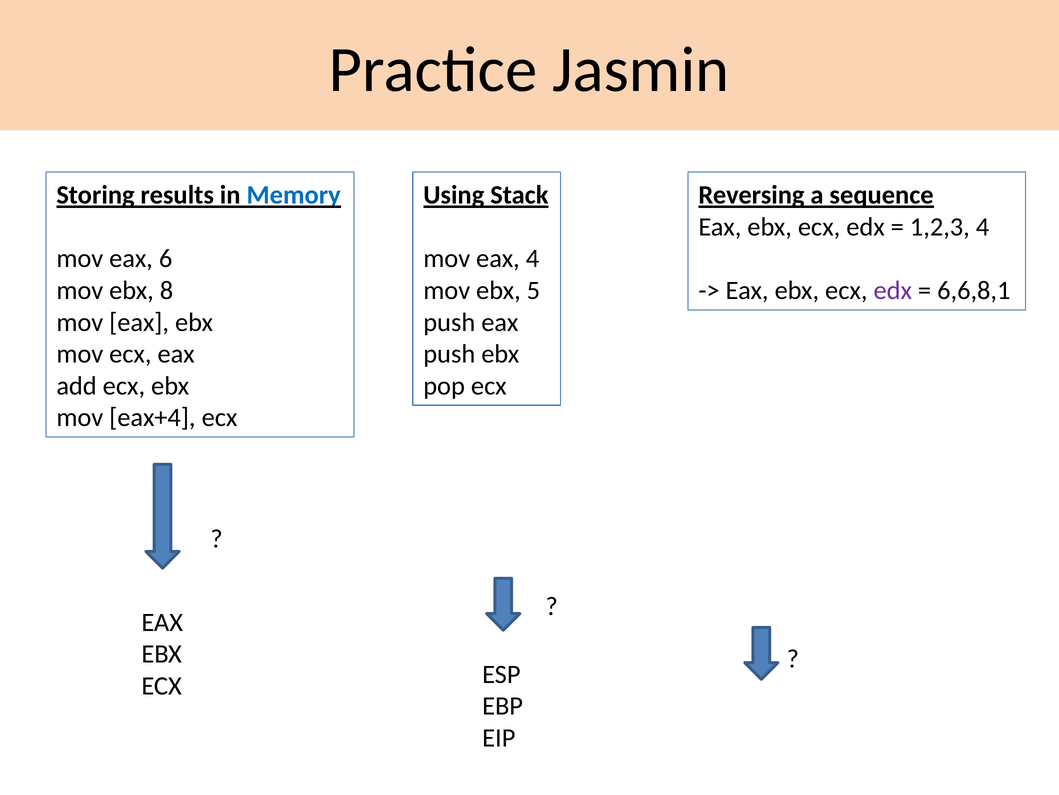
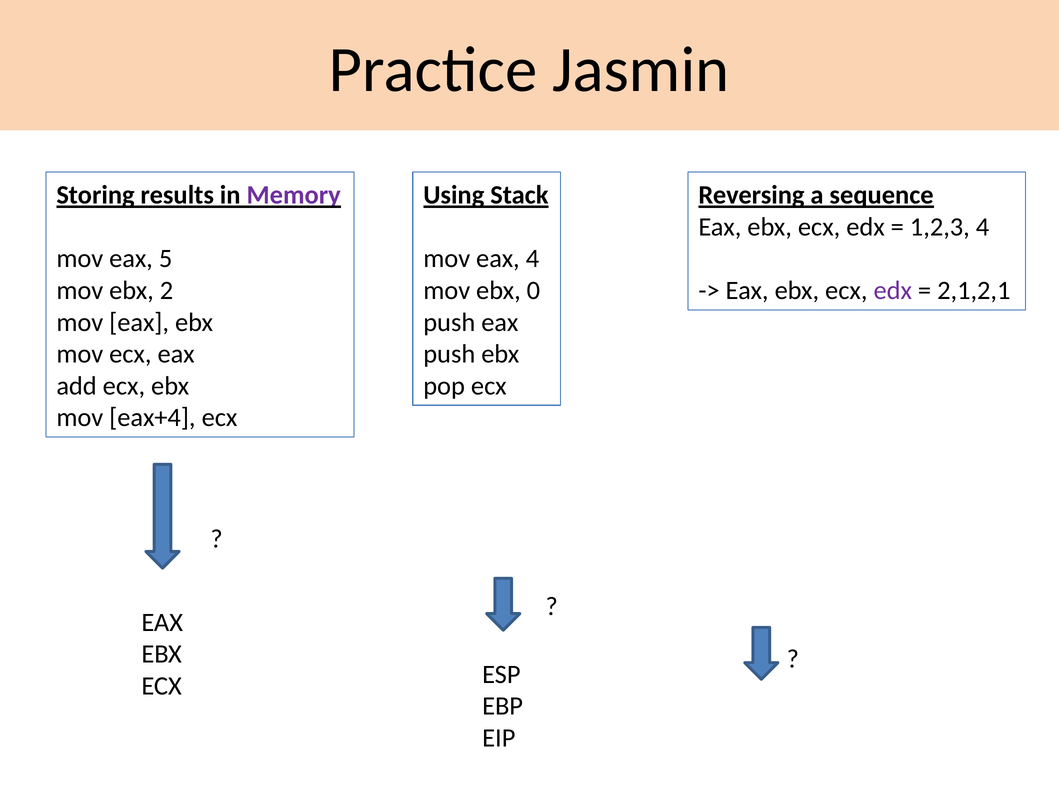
Memory colour: blue -> purple (294, 195)
6: 6 -> 5 (166, 258)
8: 8 -> 2 (166, 290)
5: 5 -> 0 (533, 290)
6,6,8,1: 6,6,8,1 -> 2,1,2,1 (974, 290)
